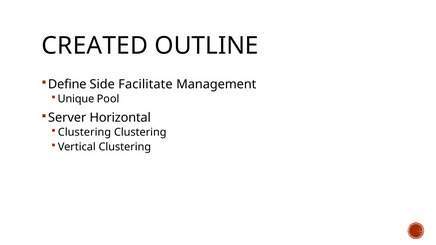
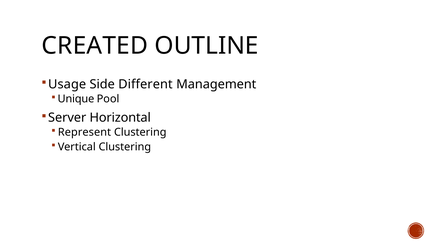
Define: Define -> Usage (67, 84)
Facilitate: Facilitate -> Different (145, 84)
Clustering: Clustering -> Represent (84, 133)
